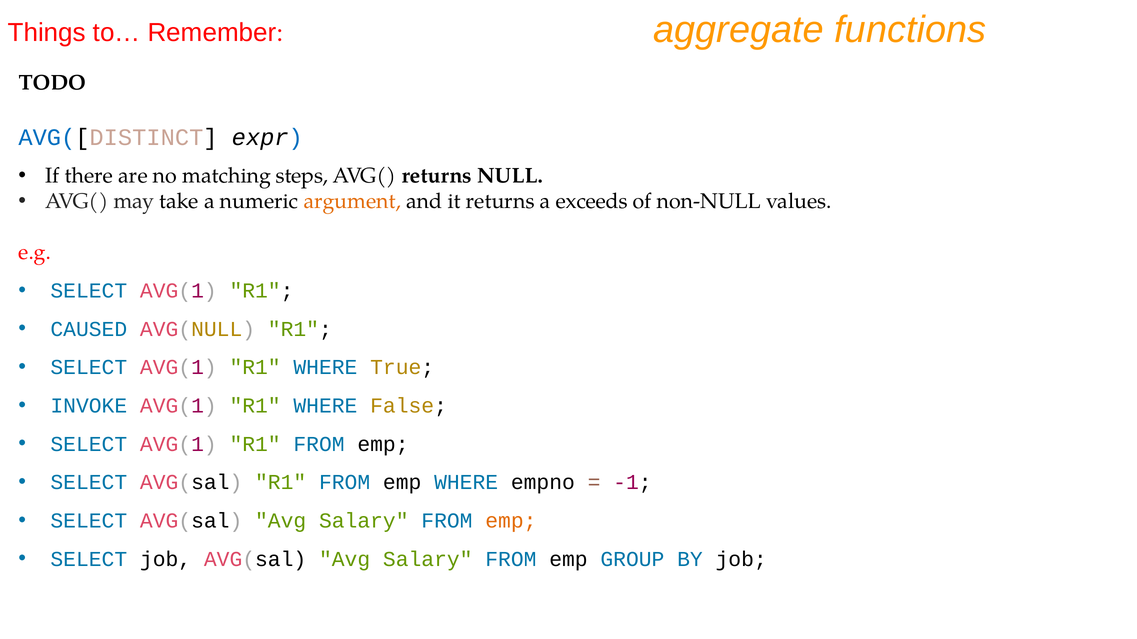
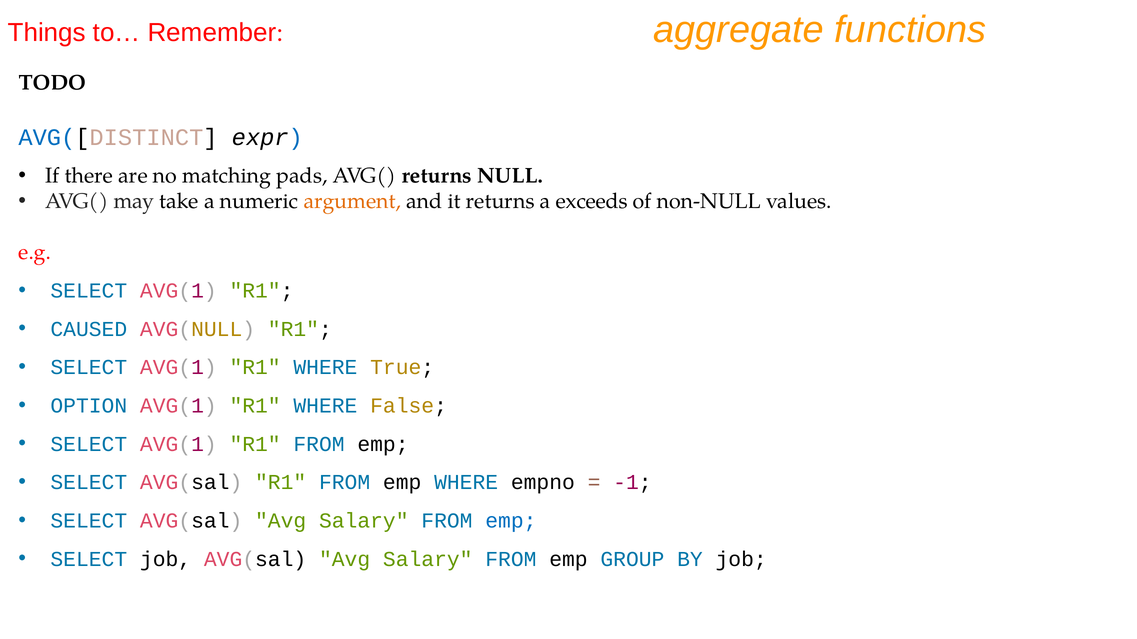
steps: steps -> pads (302, 176)
INVOKE: INVOKE -> OPTION (89, 406)
emp colour: orange -> blue (511, 521)
